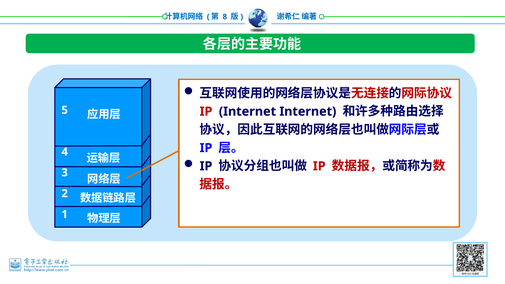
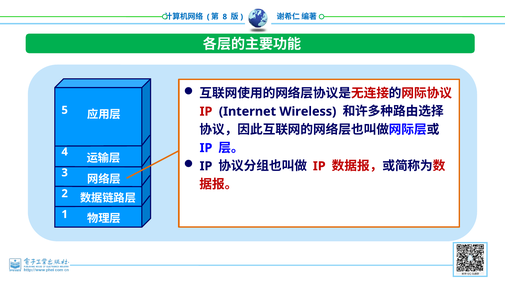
Internet Internet: Internet -> Wireless (308, 112)
